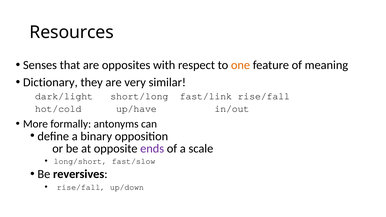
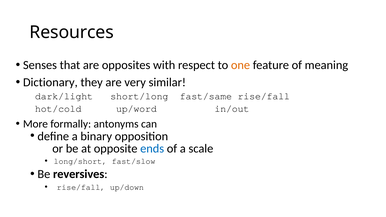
fast/link: fast/link -> fast/same (206, 96)
up/have: up/have -> up/word (136, 109)
ends colour: purple -> blue (152, 149)
